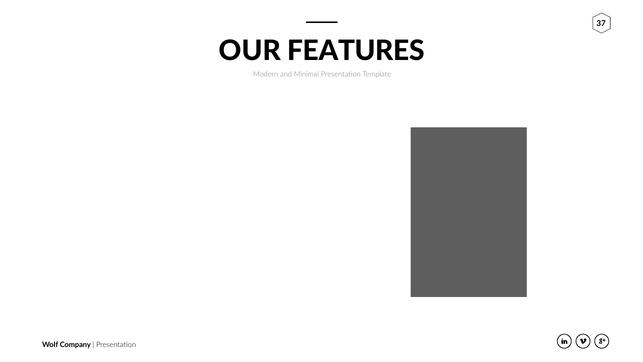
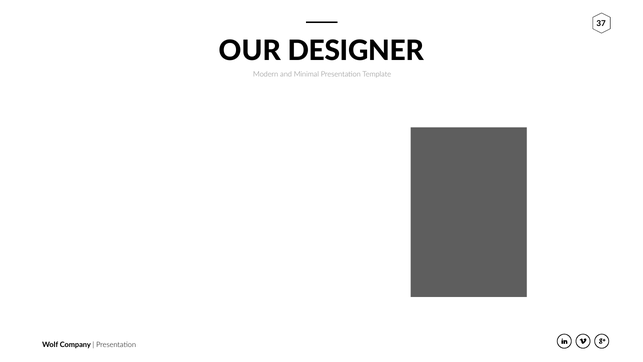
FEATURES: FEATURES -> DESIGNER (356, 51)
